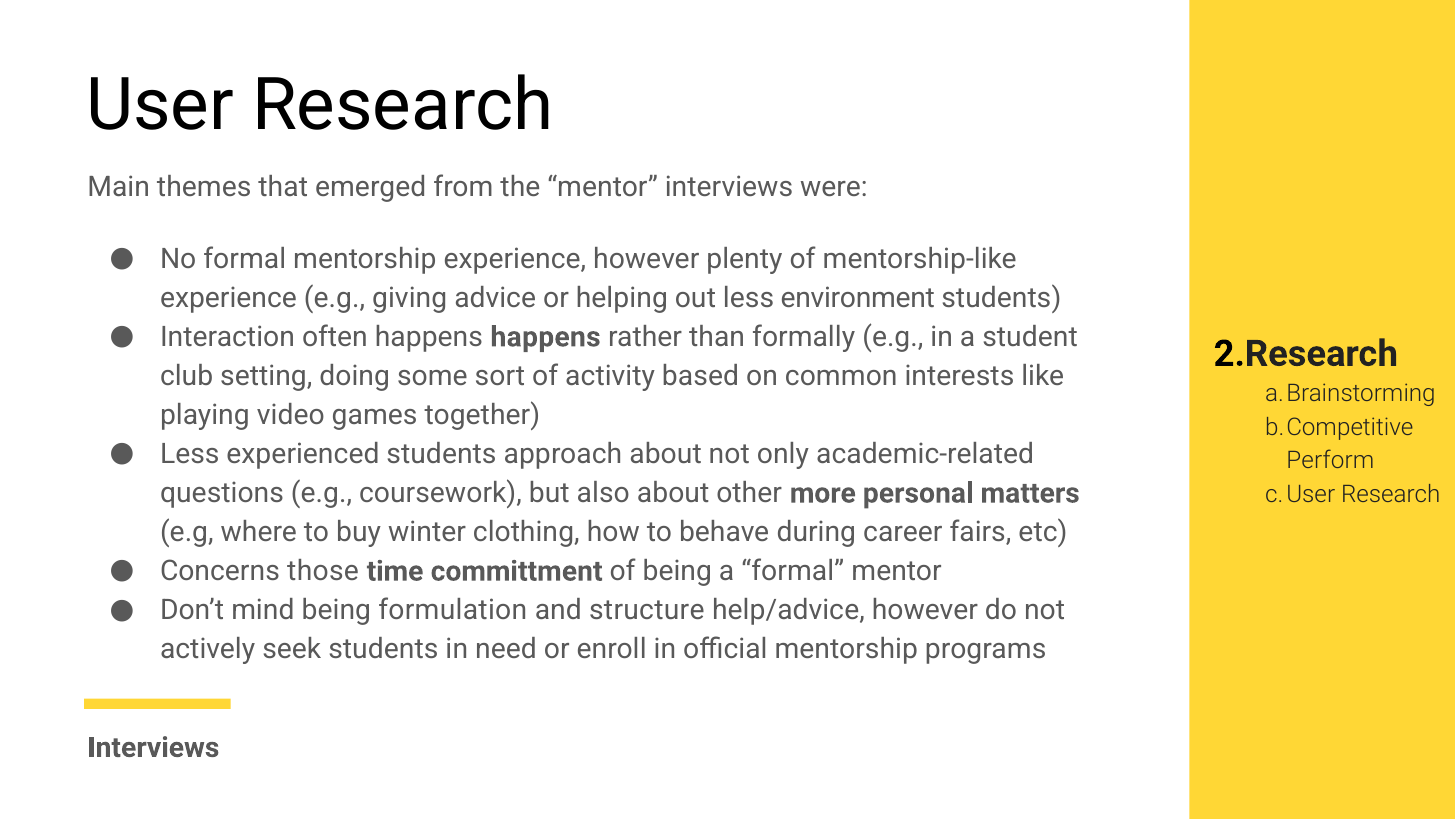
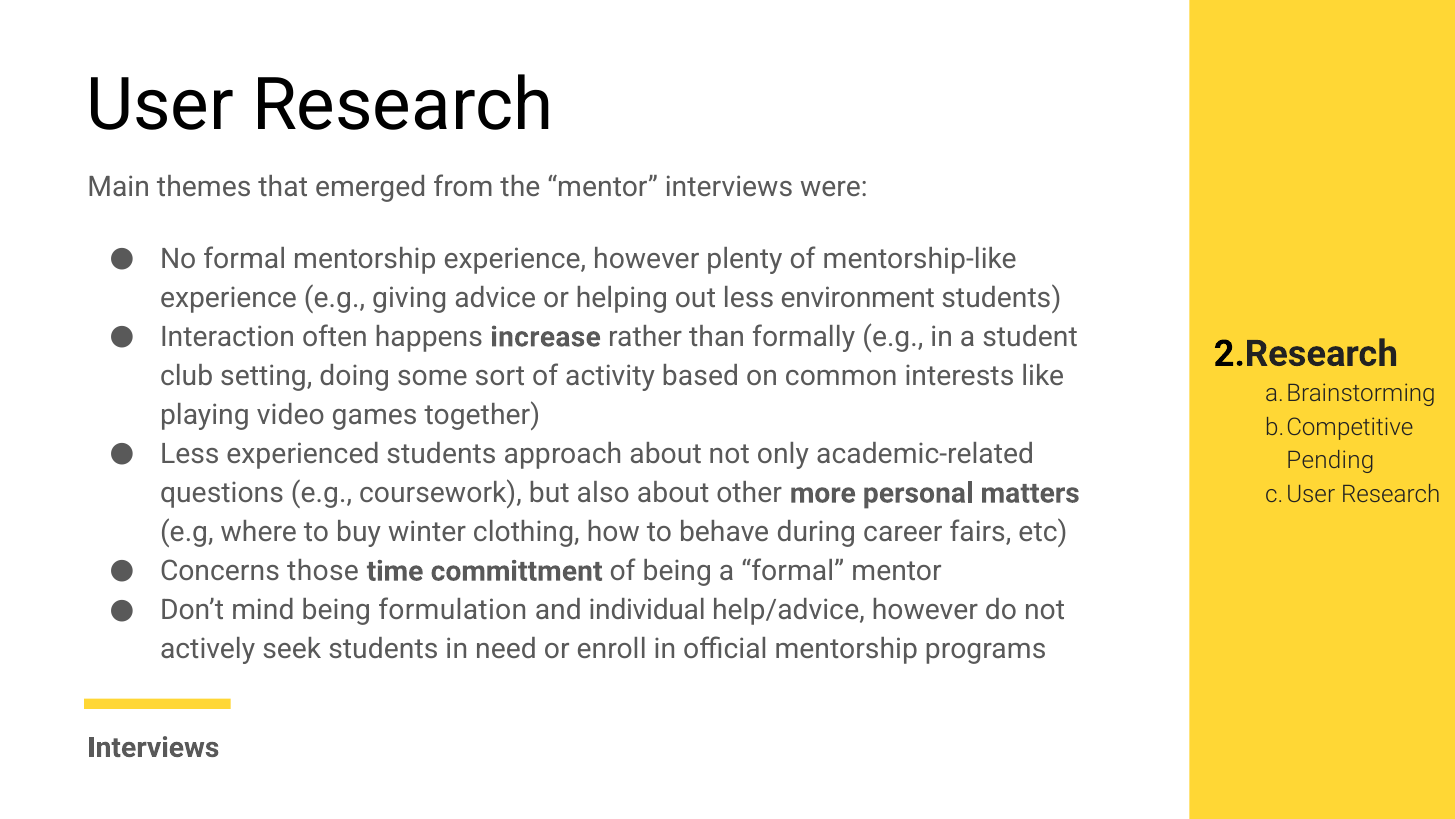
happens happens: happens -> increase (546, 337)
Perform: Perform -> Pending (1330, 460)
structure: structure -> individual (647, 610)
